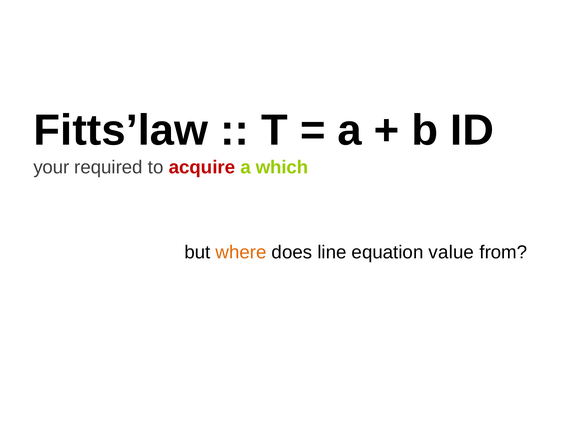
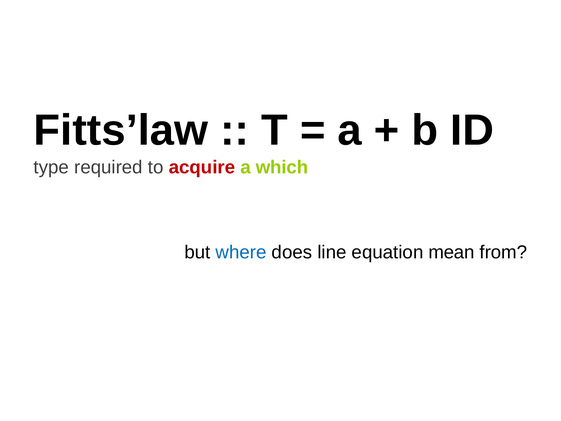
your: your -> type (51, 167)
where colour: orange -> blue (241, 252)
value: value -> mean (451, 252)
